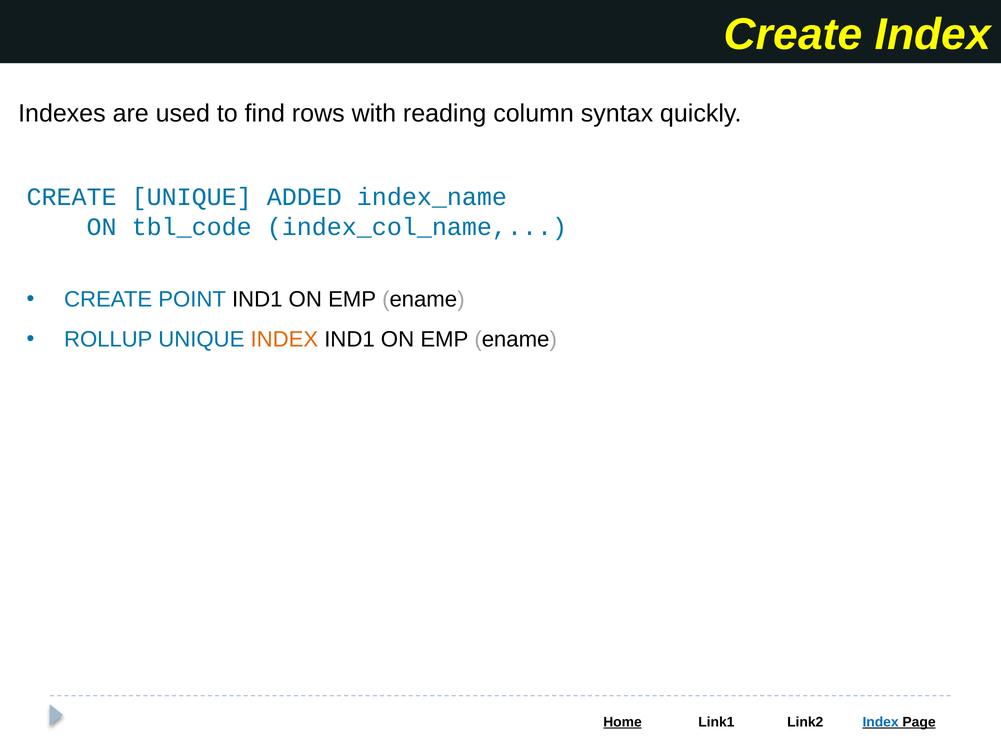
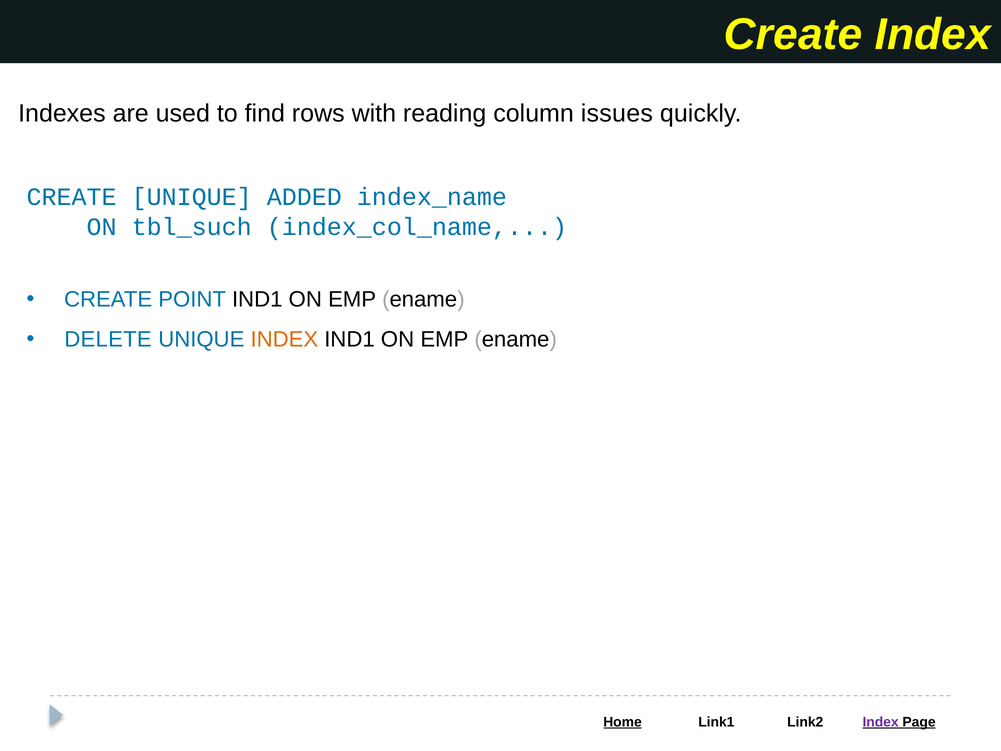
syntax: syntax -> issues (617, 113)
tbl_code: tbl_code -> tbl_such (192, 227)
ROLLUP: ROLLUP -> DELETE (108, 340)
Index colour: blue -> purple (881, 722)
